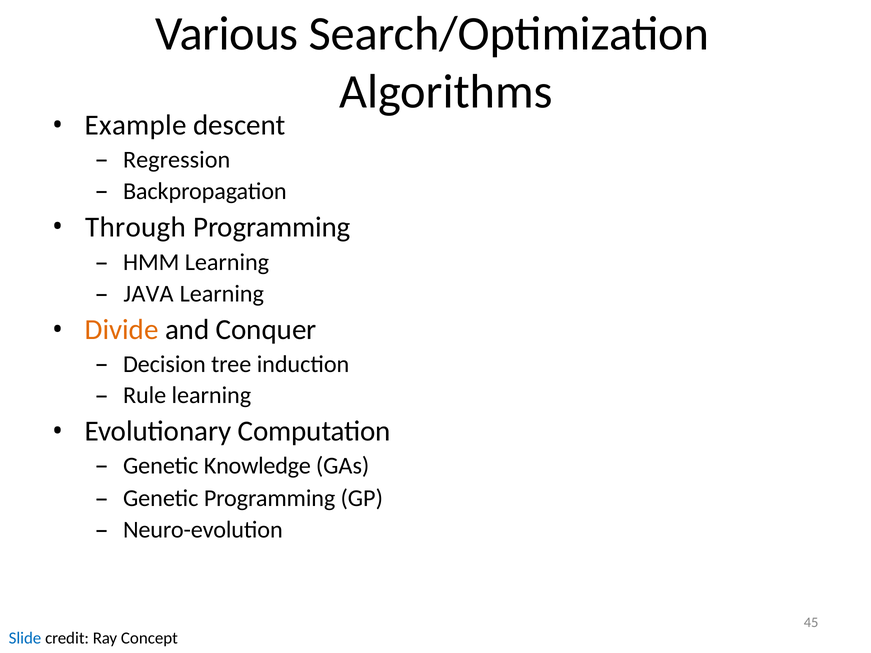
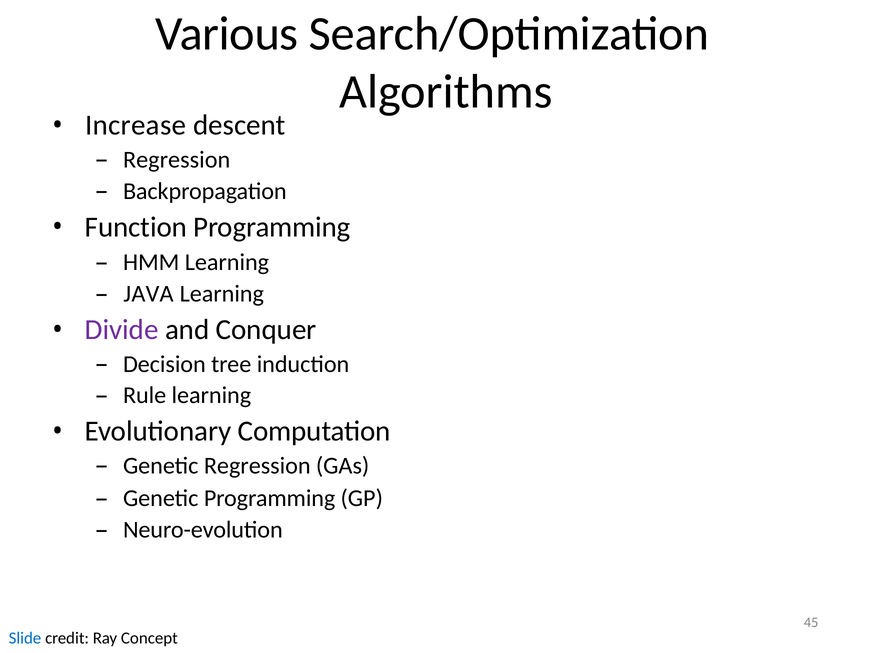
Example: Example -> Increase (136, 125)
Through: Through -> Function (136, 227)
Divide colour: orange -> purple (122, 330)
Genetic Knowledge: Knowledge -> Regression (257, 466)
